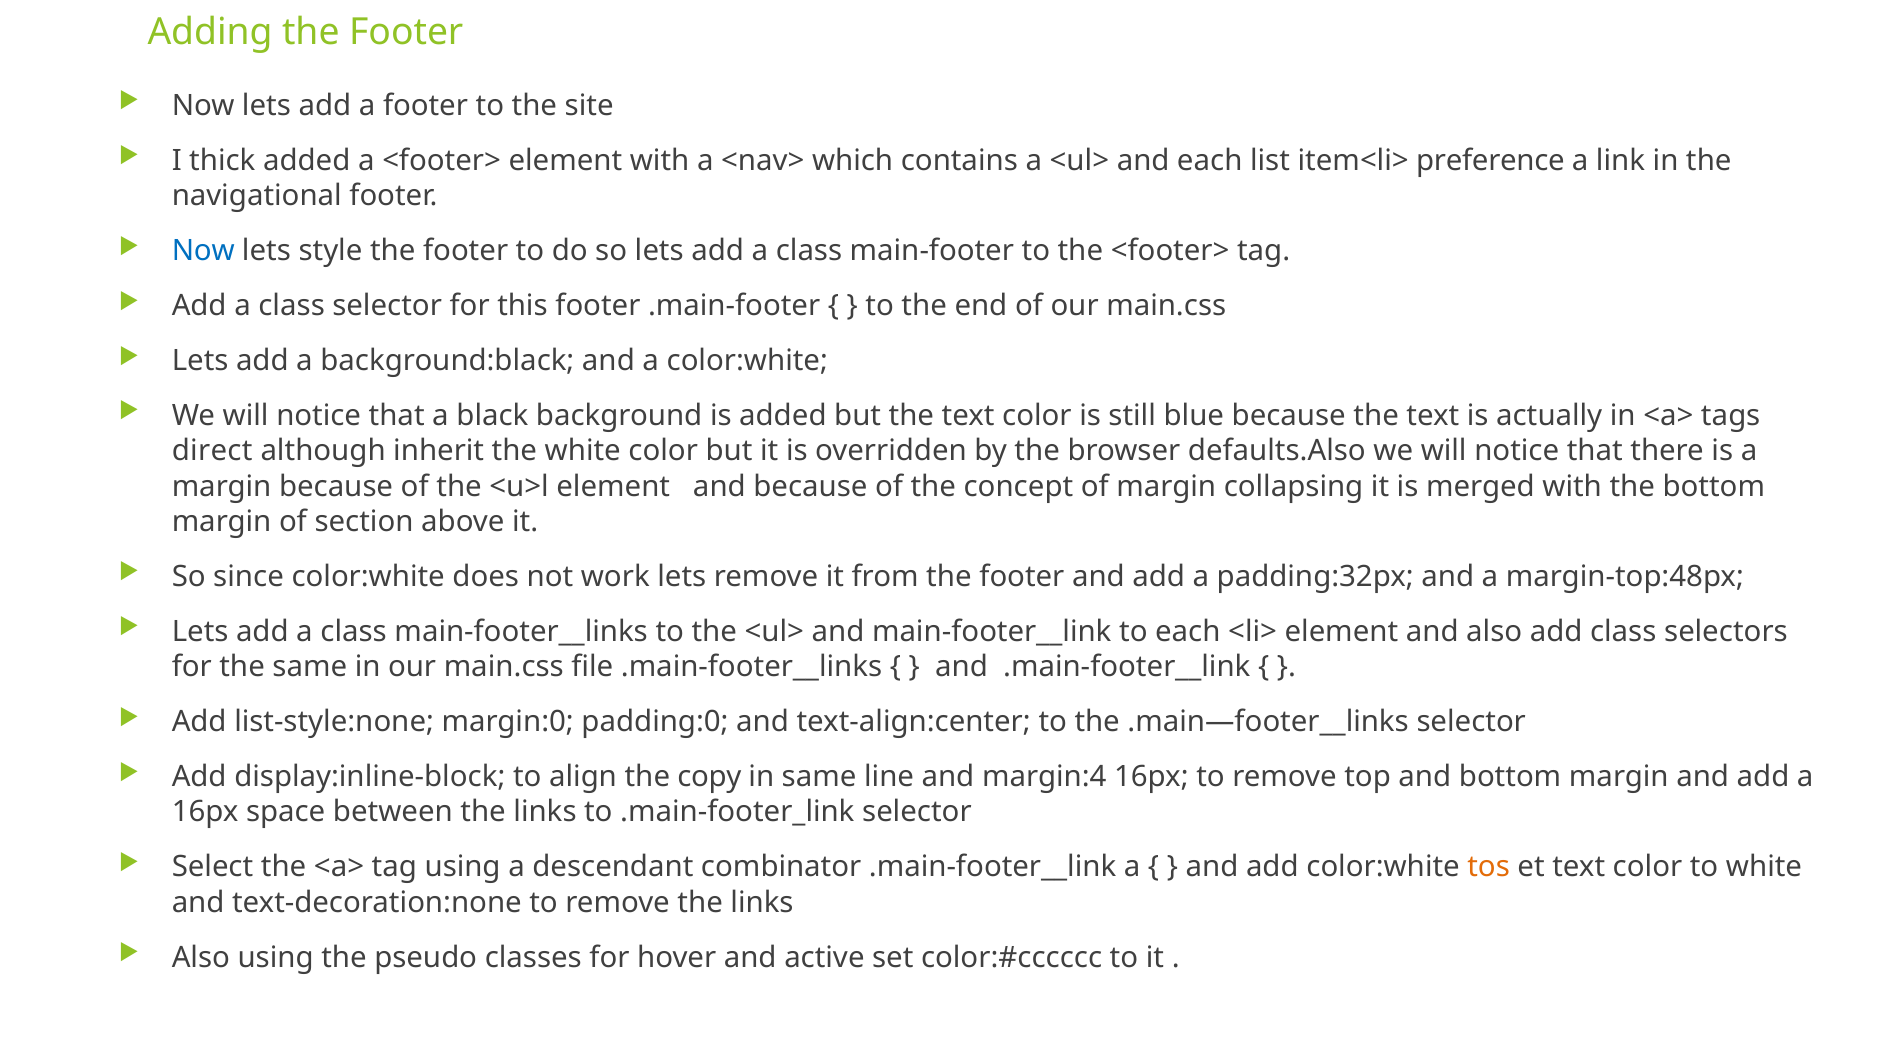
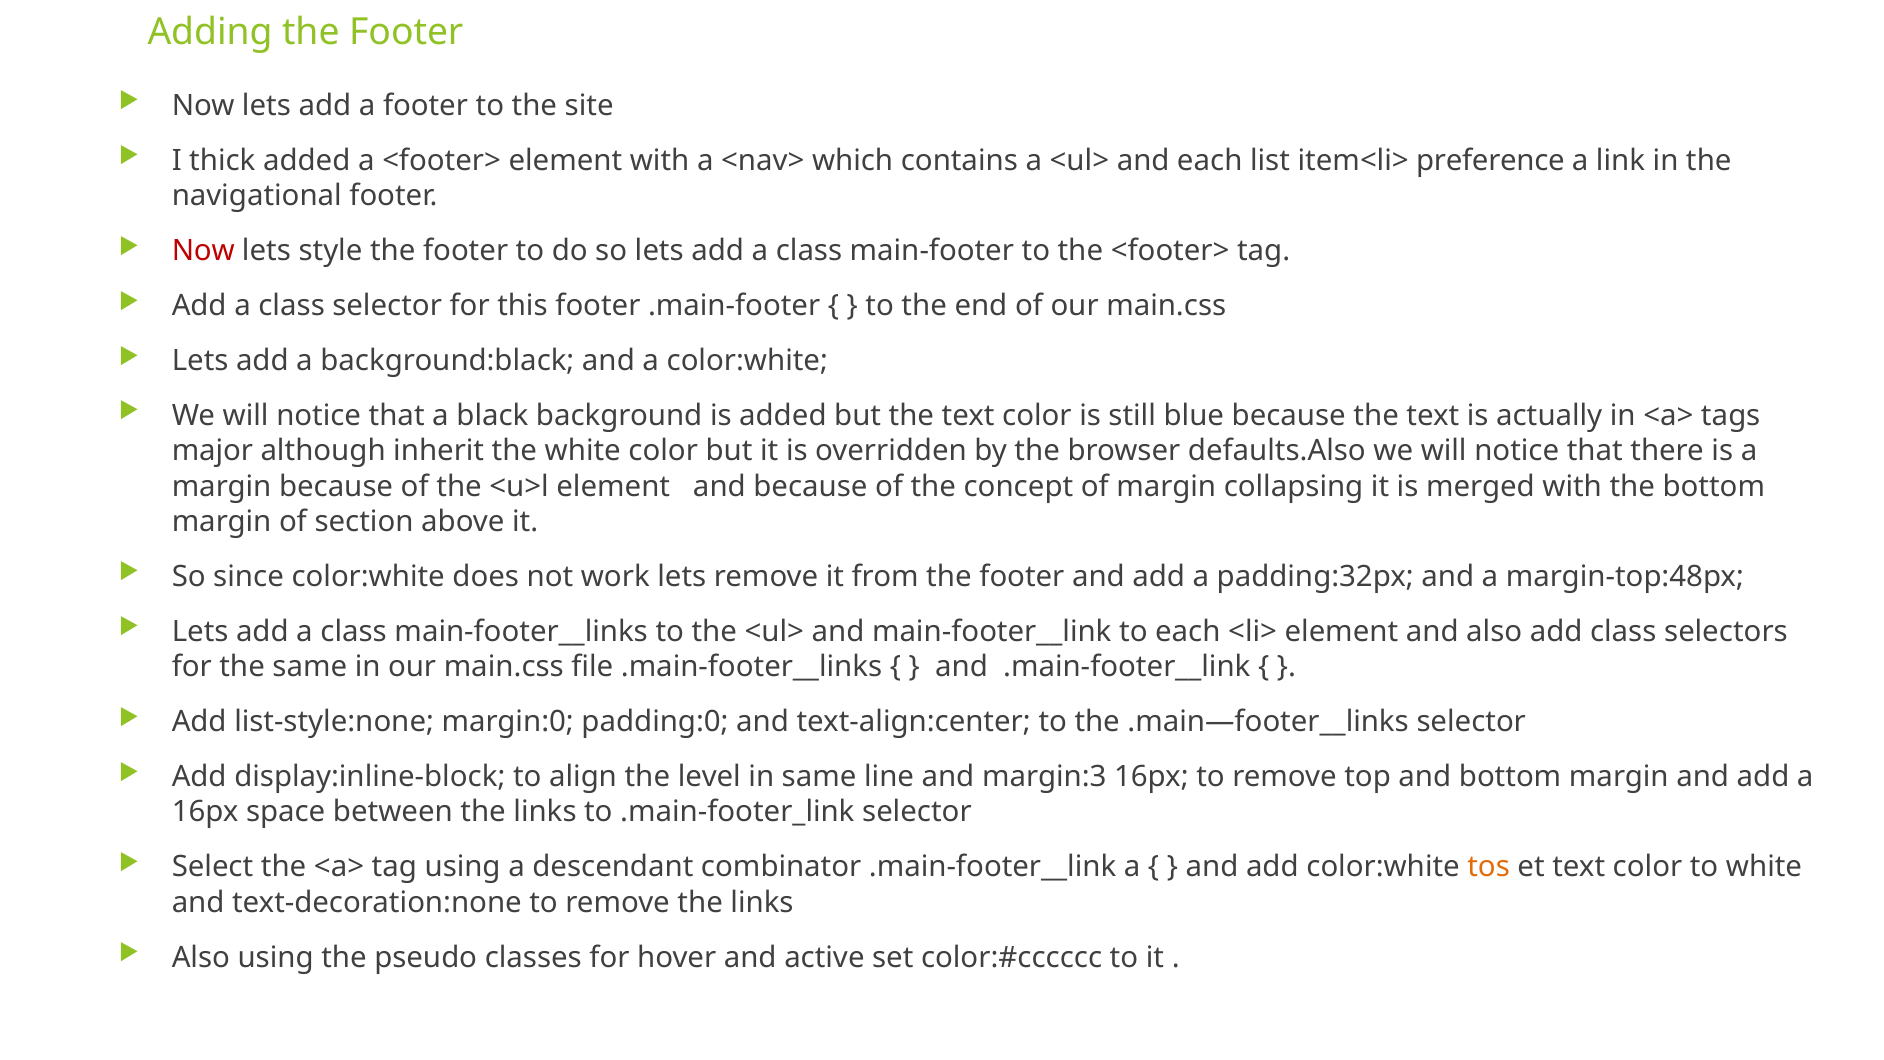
Now colour: blue -> red (203, 251)
direct: direct -> major (212, 451)
copy: copy -> level (709, 777)
margin:4: margin:4 -> margin:3 (1044, 777)
